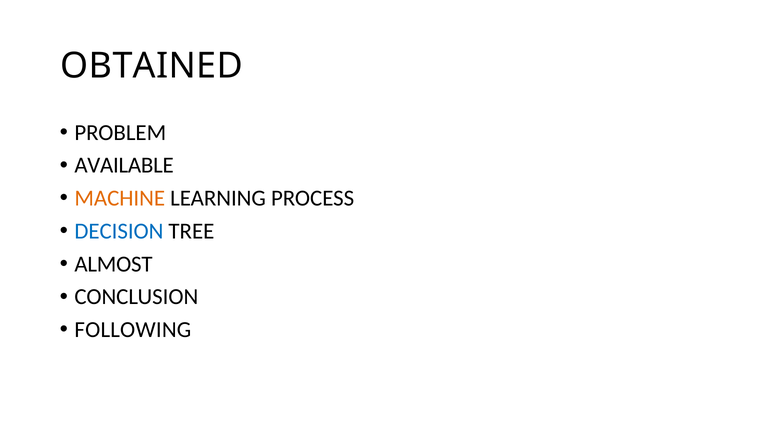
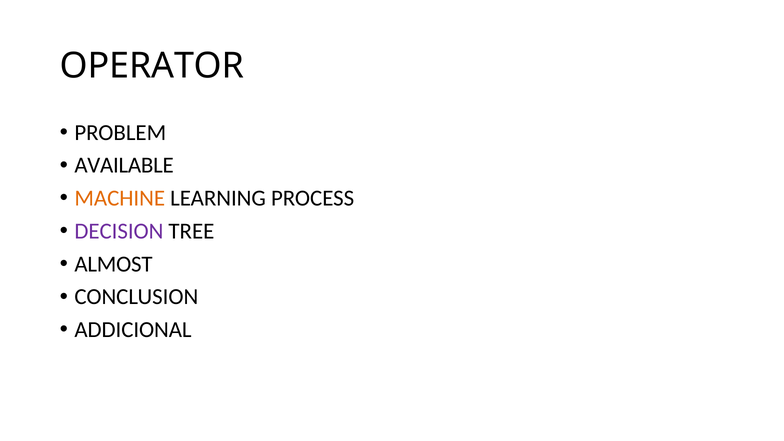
OBTAINED: OBTAINED -> OPERATOR (152, 66)
DECISION colour: blue -> purple (119, 231)
FOLLOWING: FOLLOWING -> ADDICIONAL (133, 330)
